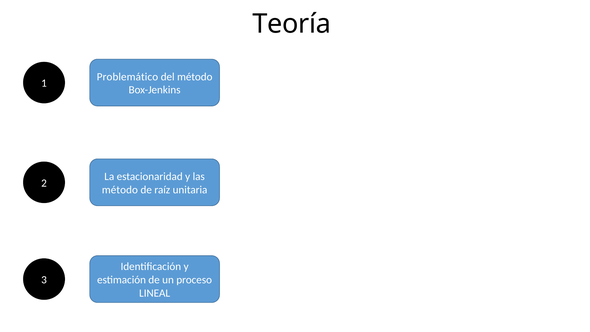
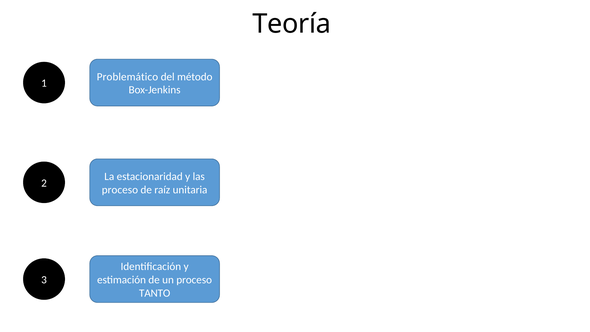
método: método -> proceso (120, 190)
LINEAL: LINEAL -> TANTO (155, 293)
